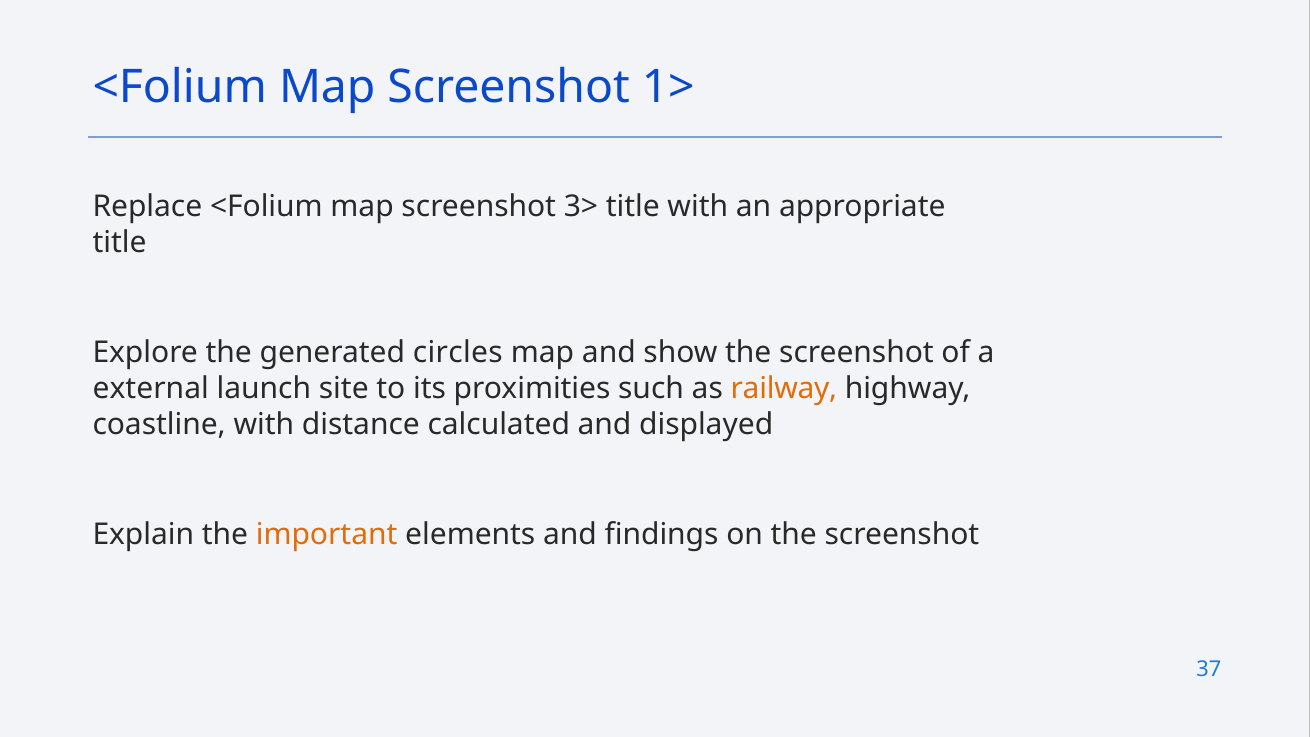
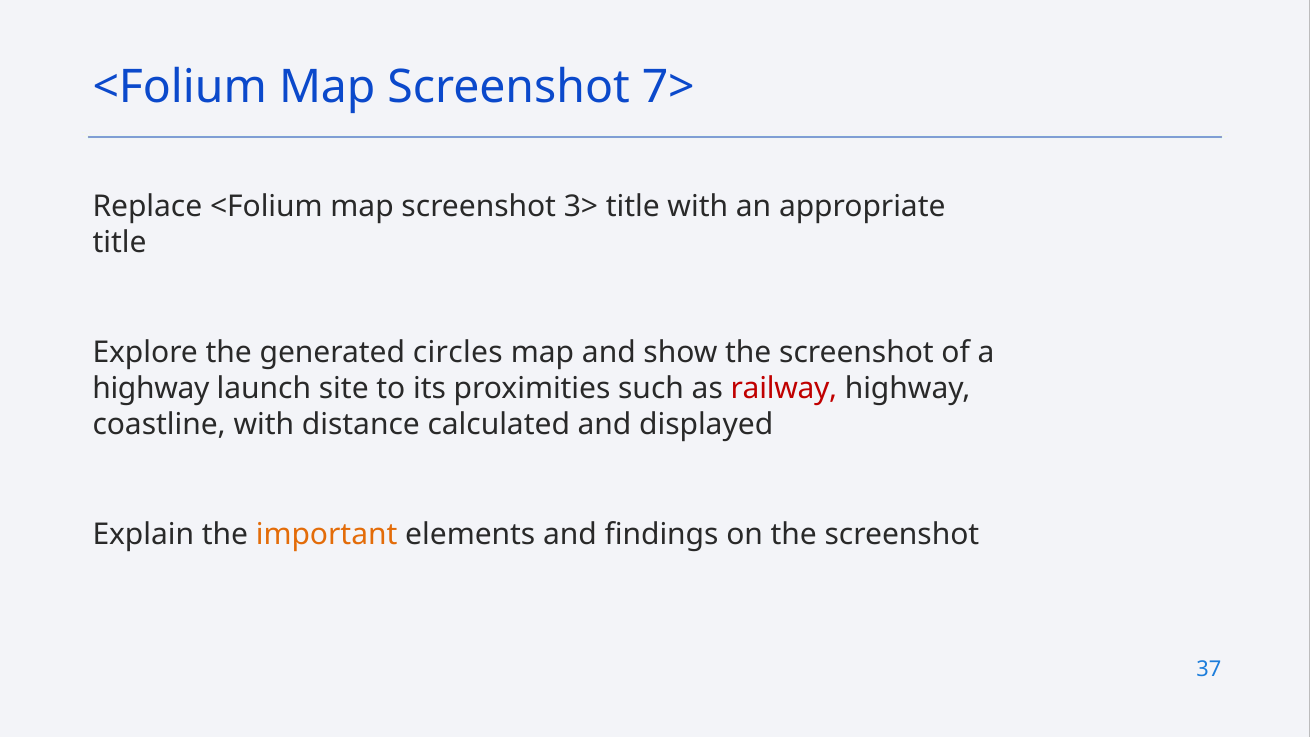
1>: 1> -> 7> (668, 88)
external: external -> highway (151, 389)
railway colour: orange -> red (784, 389)
